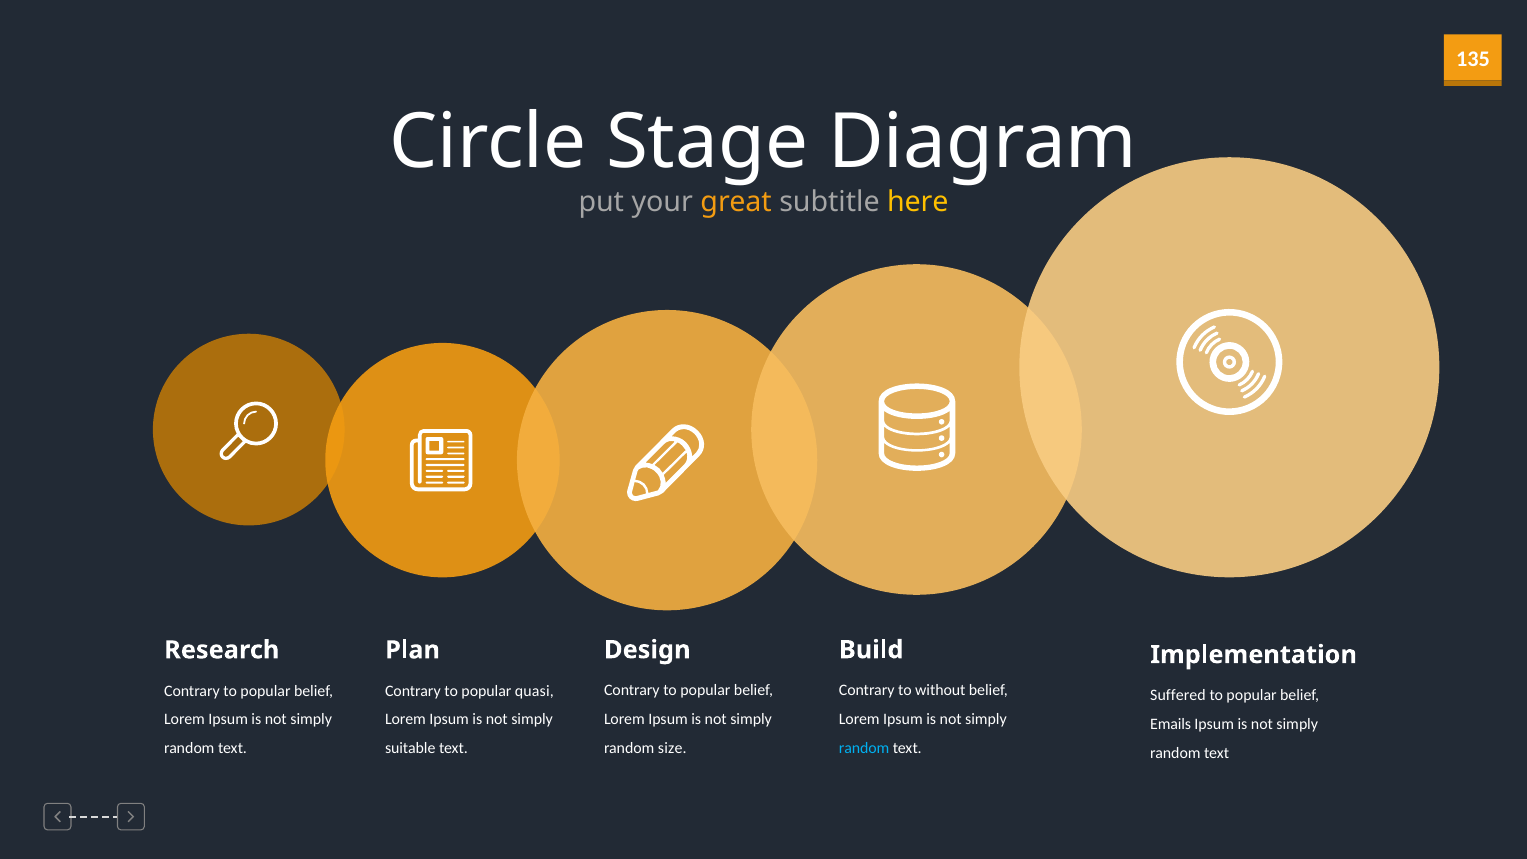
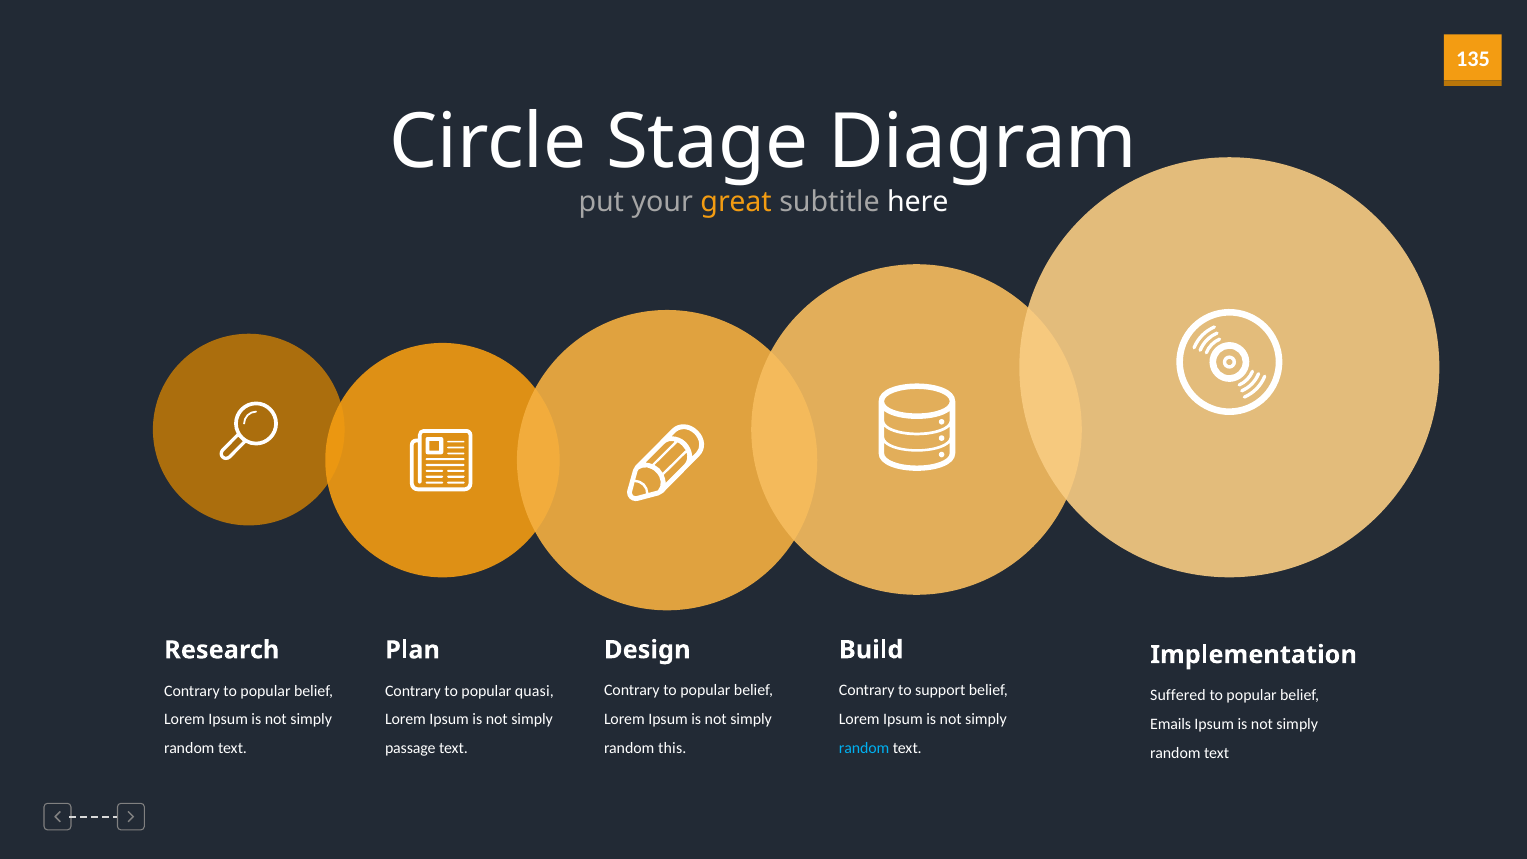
here colour: yellow -> white (918, 202)
without: without -> support (940, 691)
size: size -> this (672, 748)
suitable: suitable -> passage (410, 748)
